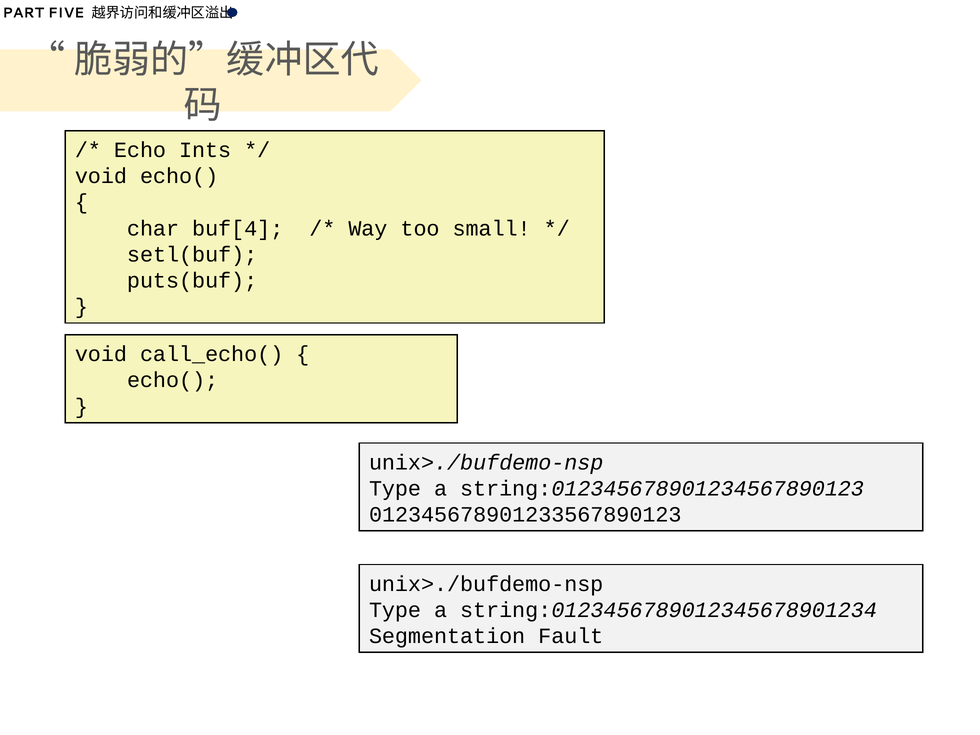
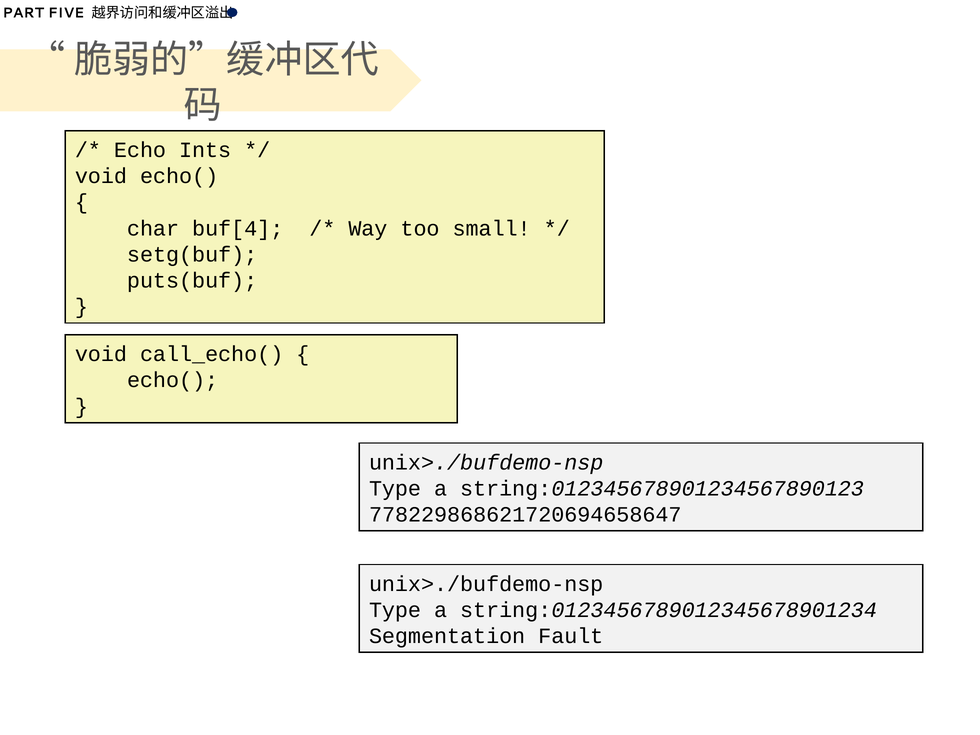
setl(buf: setl(buf -> setg(buf (192, 254)
012345678901233567890123: 012345678901233567890123 -> 778229868621720694658647 (525, 515)
